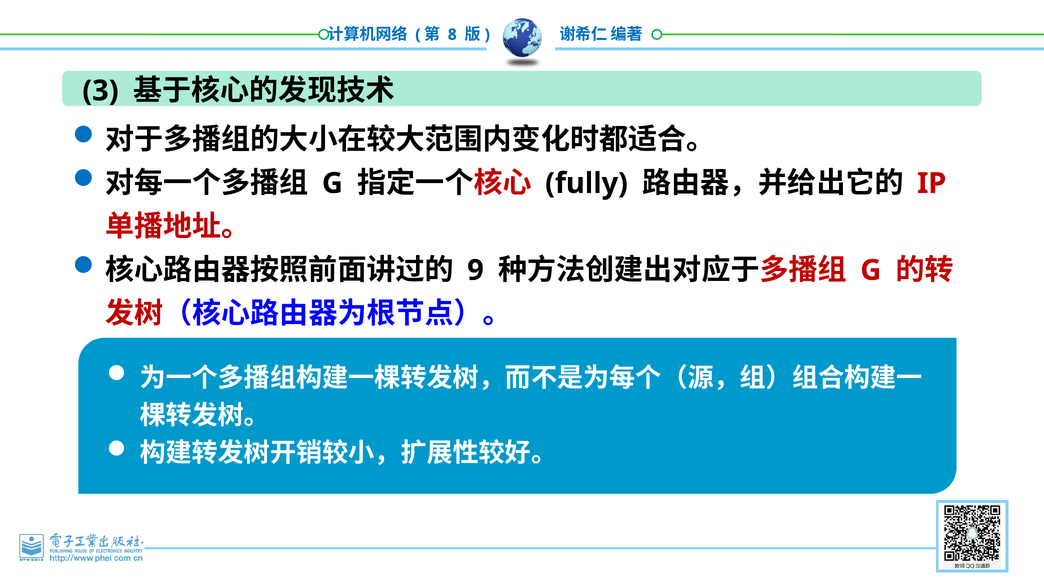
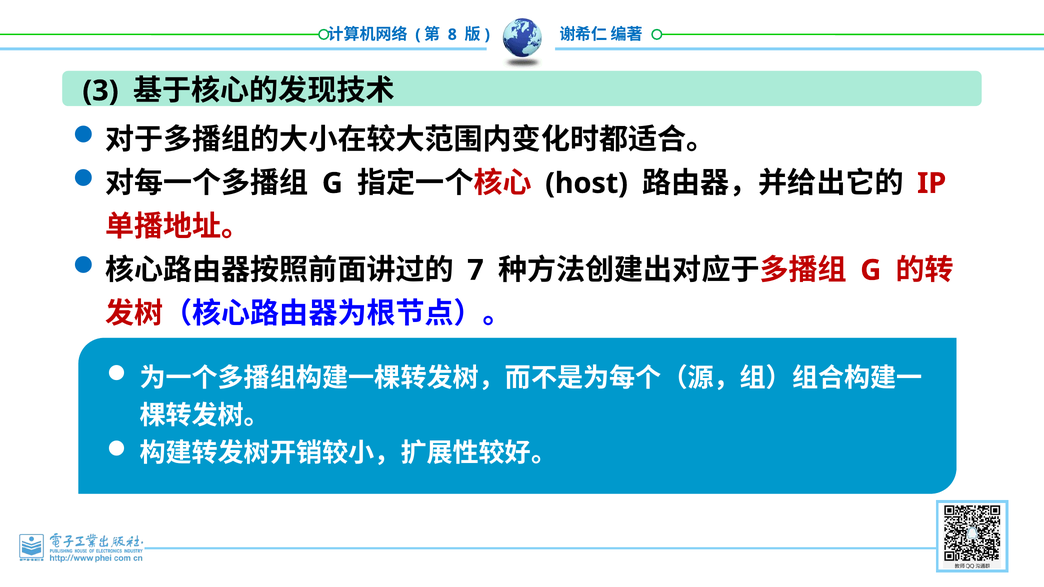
fully: fully -> host (587, 183)
9: 9 -> 7 (476, 270)
